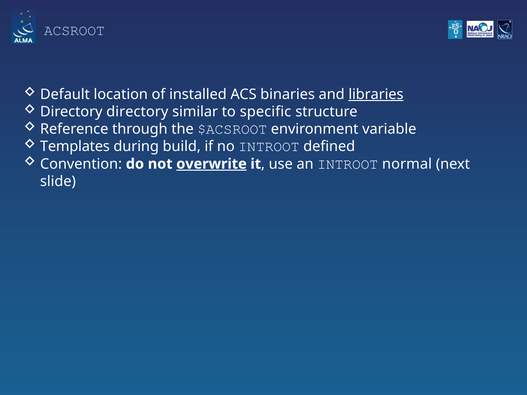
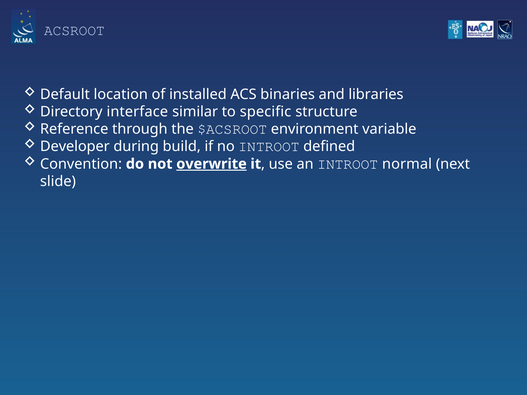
libraries underline: present -> none (376, 94)
Directory directory: directory -> interface (137, 112)
Templates: Templates -> Developer (75, 147)
